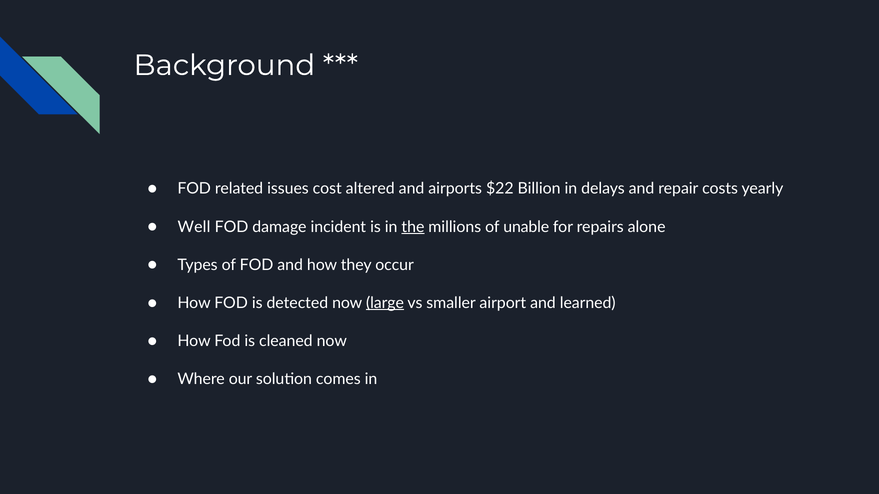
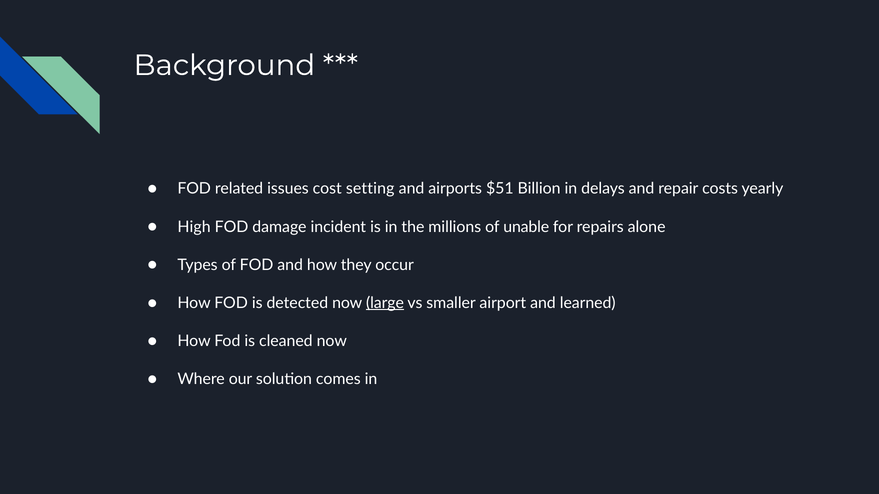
altered: altered -> setting (370, 189)
$22: $22 -> $51 (500, 189)
Well: Well -> High (194, 227)
the underline: present -> none (413, 227)
